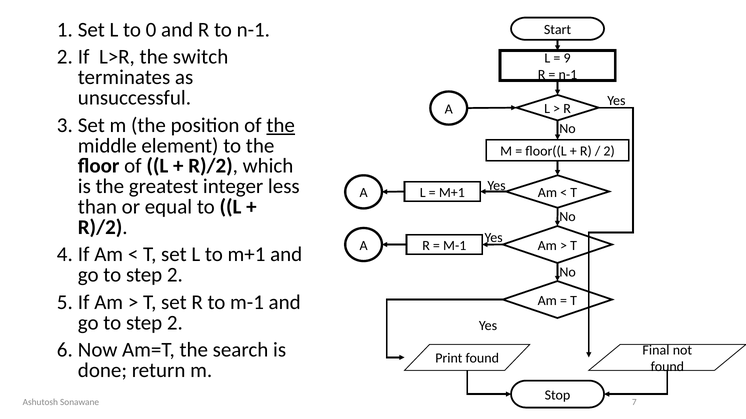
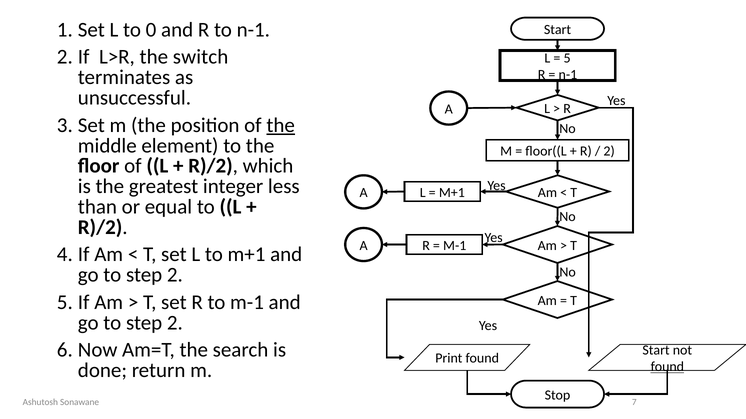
9: 9 -> 5 (567, 58)
Final: Final -> Start (656, 351)
found underline: none -> present (667, 367)
